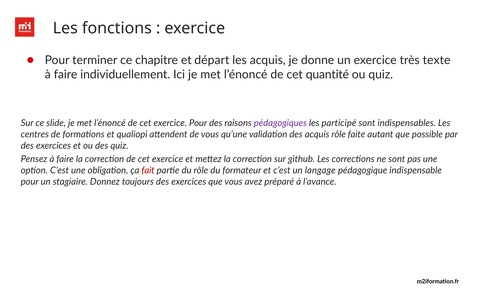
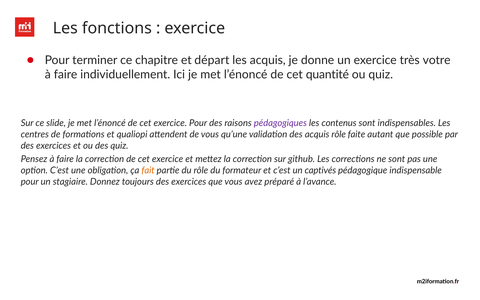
texte: texte -> votre (437, 60)
participé: participé -> contenus (339, 123)
fait colour: red -> orange (148, 170)
langage: langage -> captivés (320, 170)
